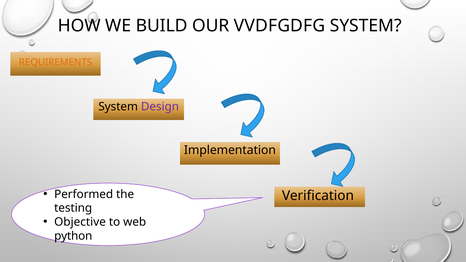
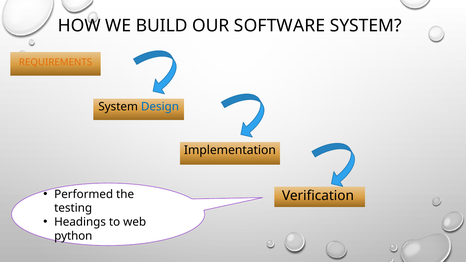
VVDFGDFG: VVDFGDFG -> SOFTWARE (280, 26)
Design colour: purple -> blue (160, 107)
Objective: Objective -> Headings (80, 222)
